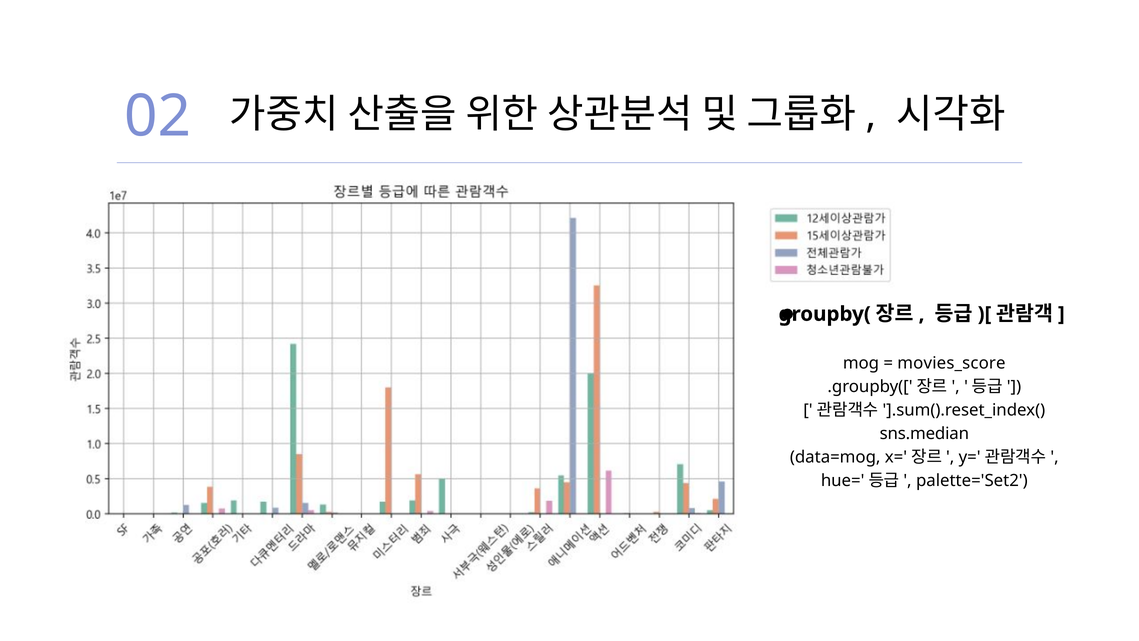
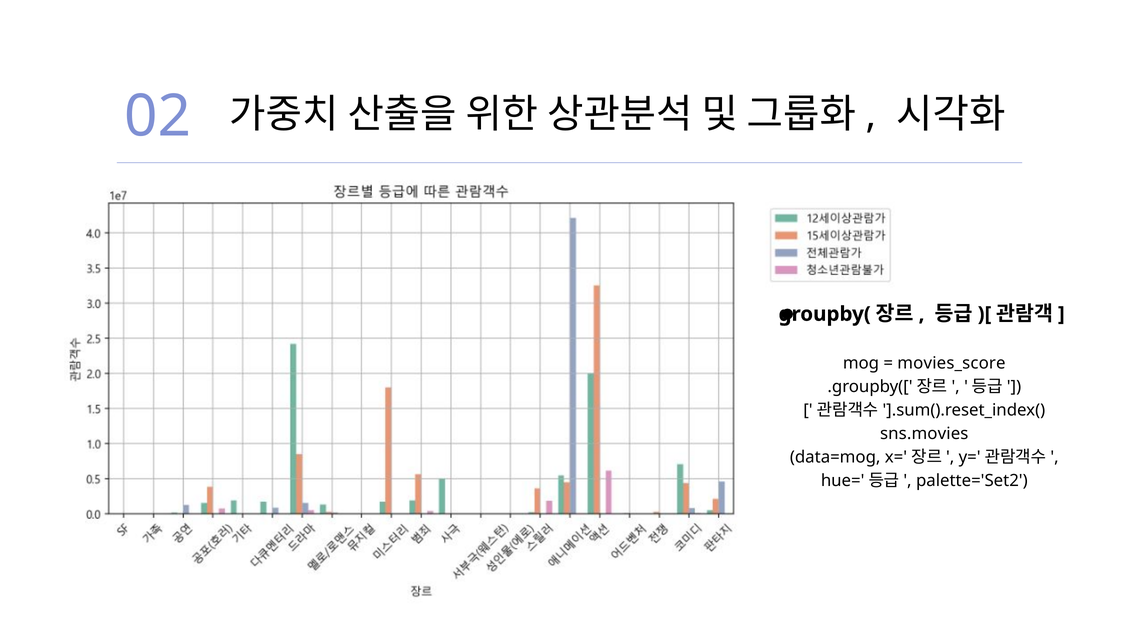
sns.median: sns.median -> sns.movies (924, 434)
